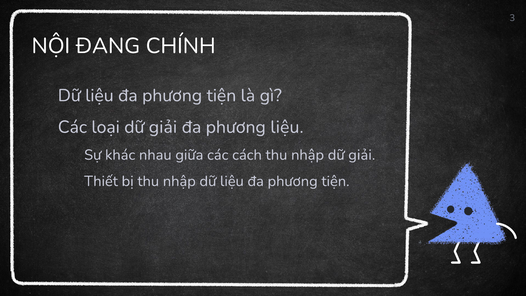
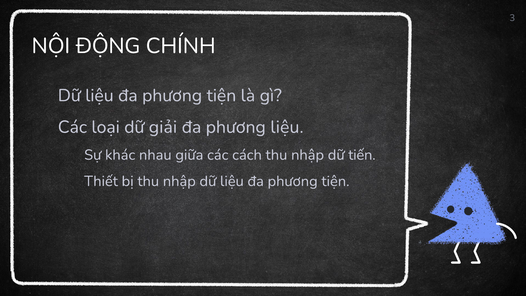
ĐANG: ĐANG -> ĐỘNG (108, 46)
nhập dữ giải: giải -> tiến (362, 155)
